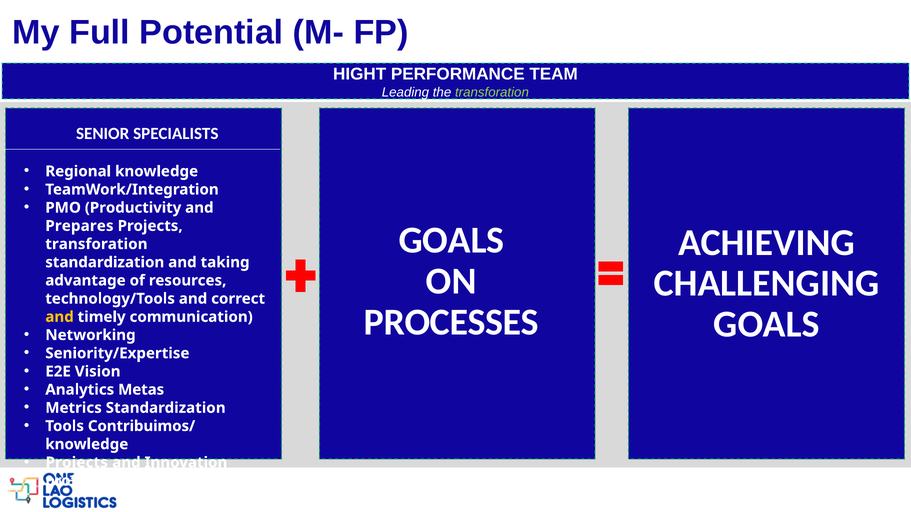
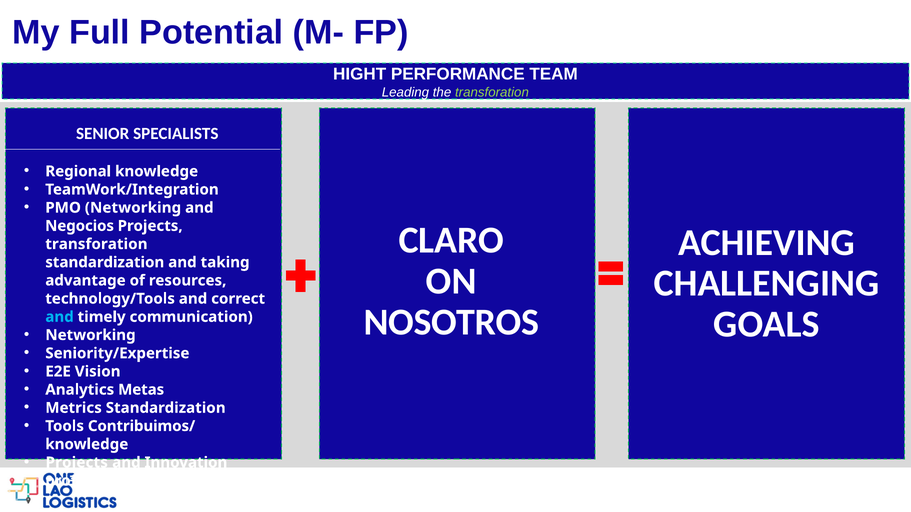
PMO Productivity: Productivity -> Networking (133, 208)
Prepares: Prepares -> Negocios (80, 226)
GOALS: GOALS -> CLARO (451, 240)
PROCESSES: PROCESSES -> NOSOTROS (451, 322)
and colour: yellow -> light blue (60, 317)
